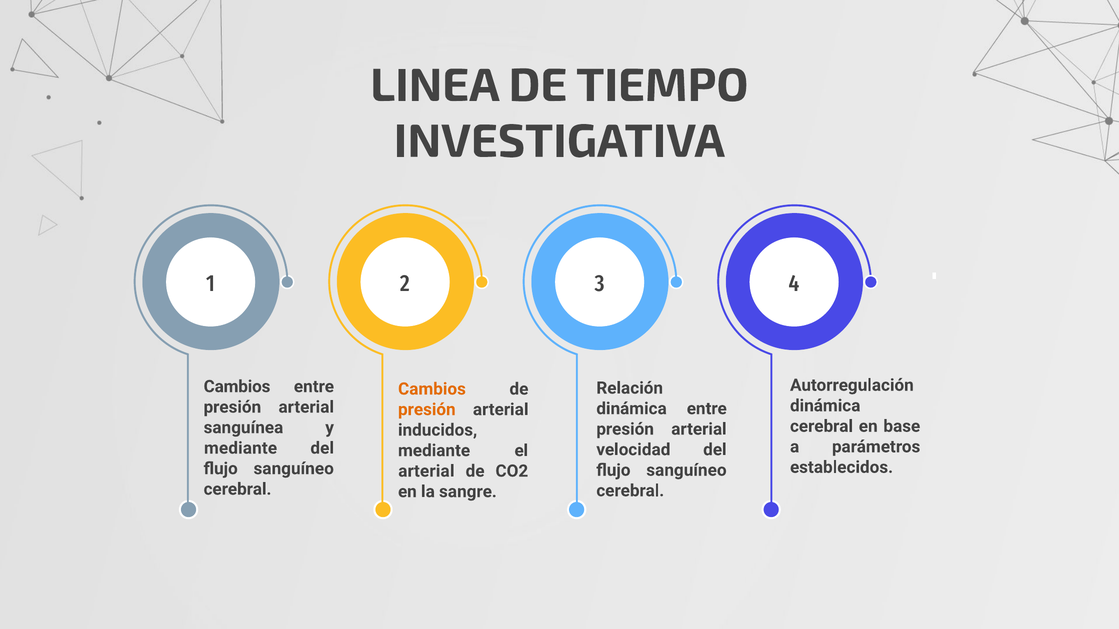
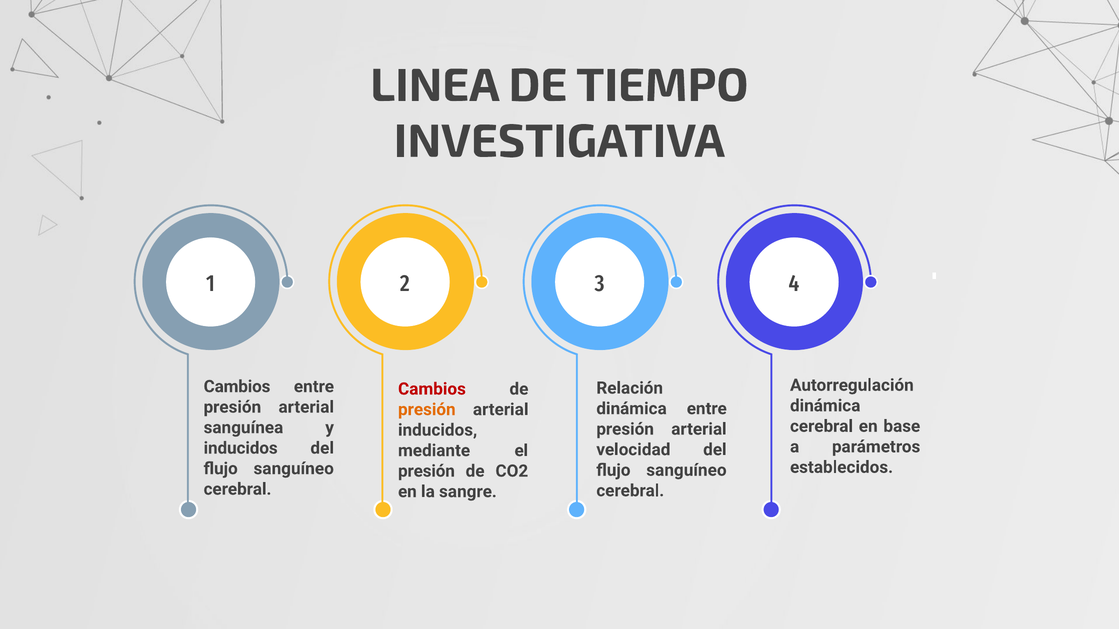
Cambios colour: orange -> red (432, 389)
mediante: mediante -> inducidos (241, 448)
arterial: arterial -> presión (426, 471)
